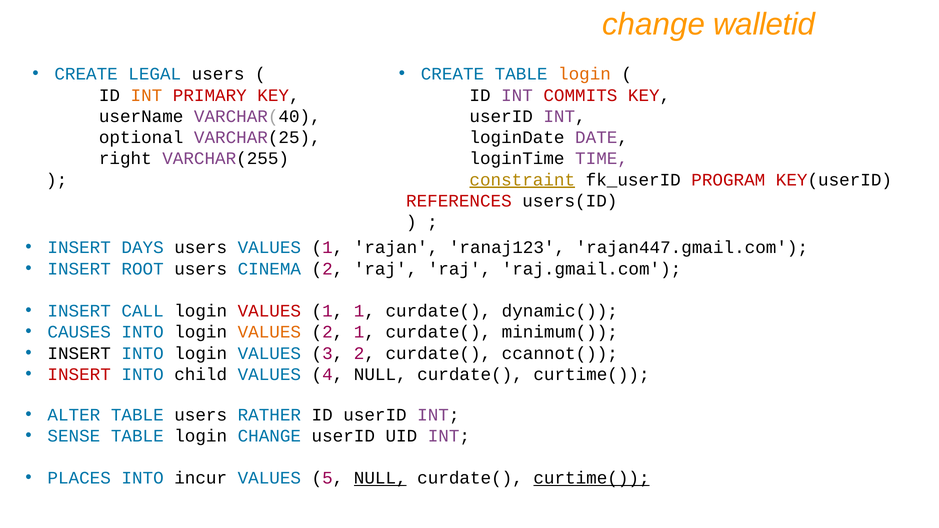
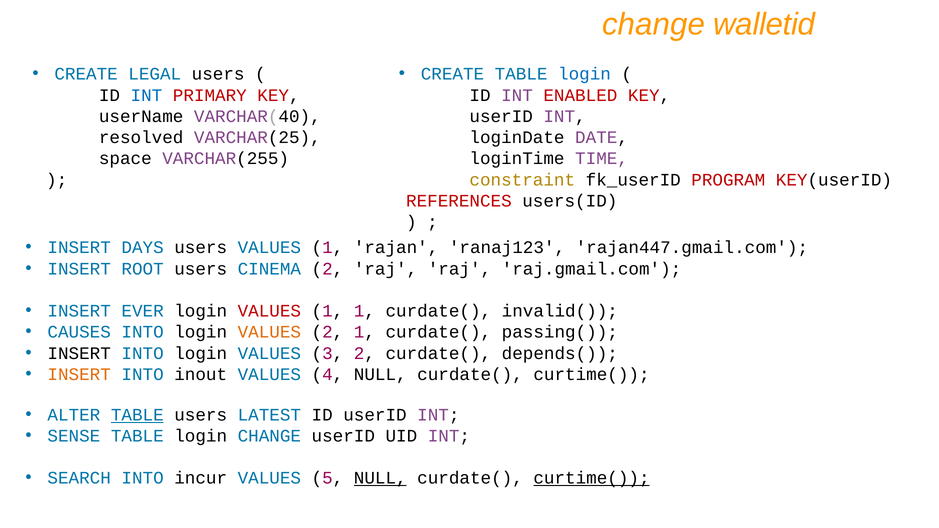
login colour: orange -> blue (585, 74)
INT colour: orange -> blue (146, 95)
COMMITS: COMMITS -> ENABLED (580, 95)
optional: optional -> resolved (141, 138)
right: right -> space (125, 159)
constraint underline: present -> none (522, 180)
CALL: CALL -> EVER (143, 311)
dynamic(: dynamic( -> invalid( (560, 311)
minimum(: minimum( -> passing( (560, 332)
ccannot(: ccannot( -> depends( (560, 353)
INSERT colour: red -> orange (79, 374)
child: child -> inout (201, 374)
TABLE underline: none -> present (137, 415)
RATHER: RATHER -> LATEST (269, 415)
PLACES: PLACES -> SEARCH (79, 478)
